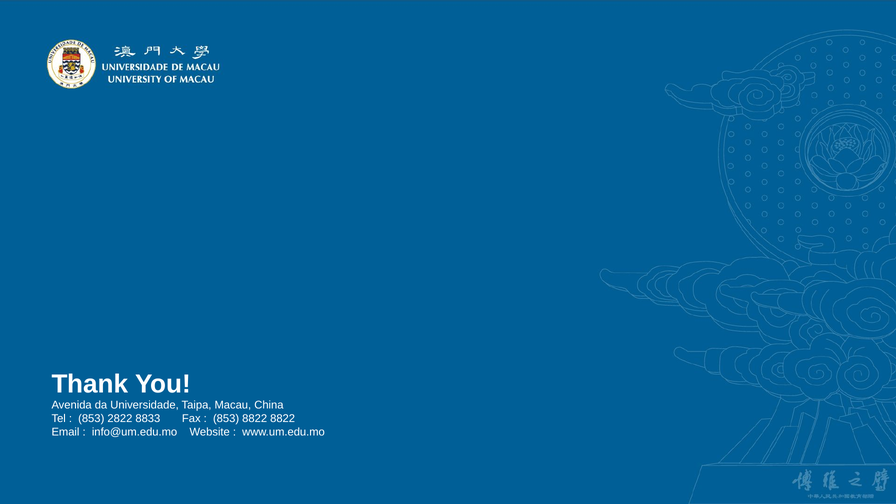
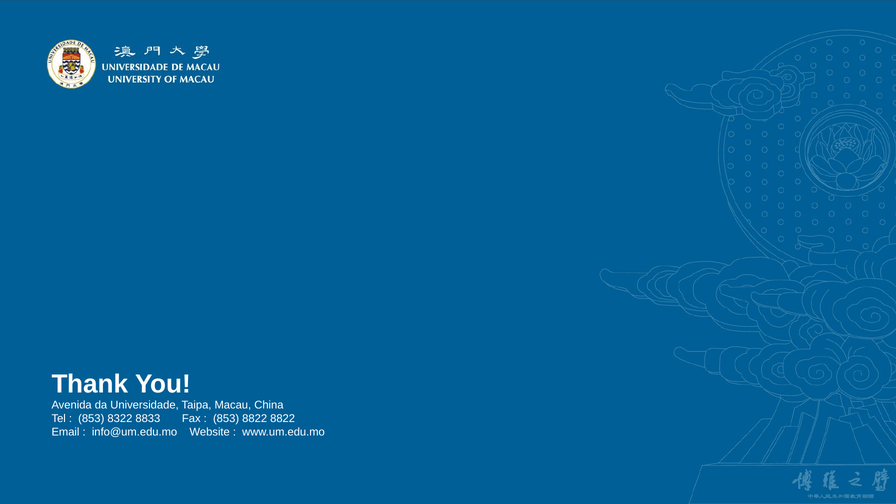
2822: 2822 -> 8322 (120, 419)
